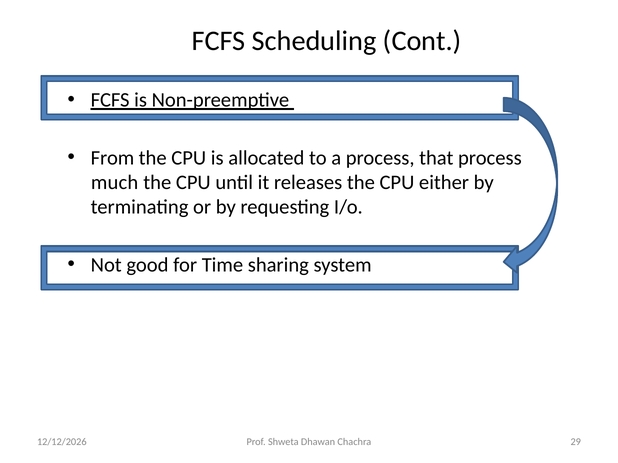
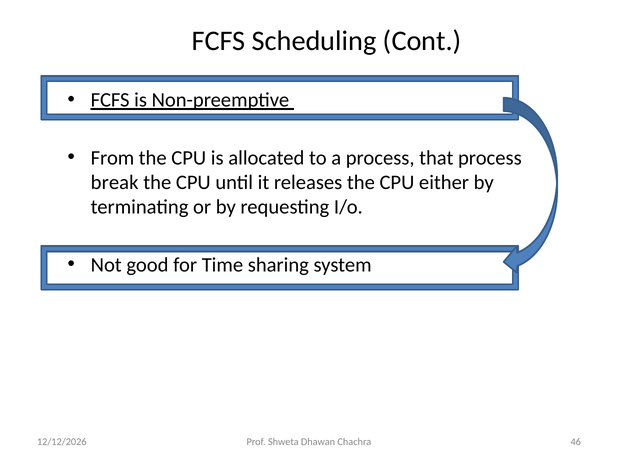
much: much -> break (115, 183)
29: 29 -> 46 (576, 443)
